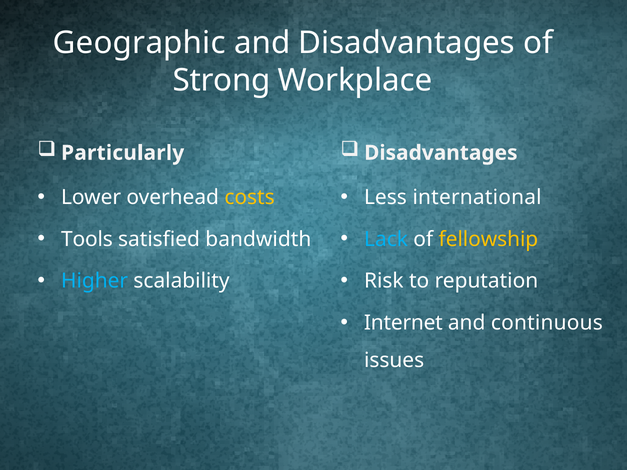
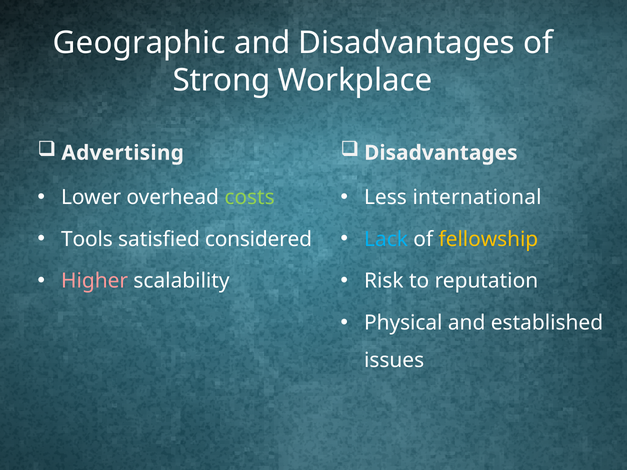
Particularly: Particularly -> Advertising (123, 153)
costs colour: yellow -> light green (250, 198)
bandwidth: bandwidth -> considered (258, 239)
Higher colour: light blue -> pink (95, 281)
Internet: Internet -> Physical (403, 323)
continuous: continuous -> established (547, 323)
